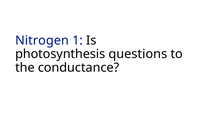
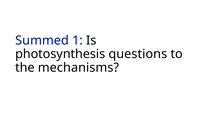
Nitrogen: Nitrogen -> Summed (42, 40)
conductance: conductance -> mechanisms (78, 68)
